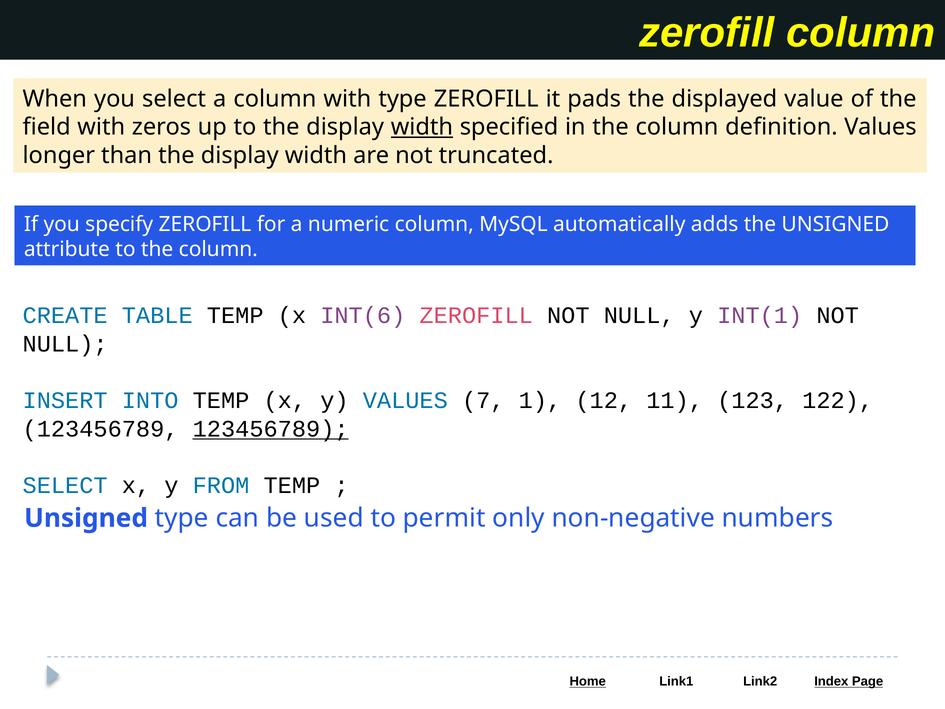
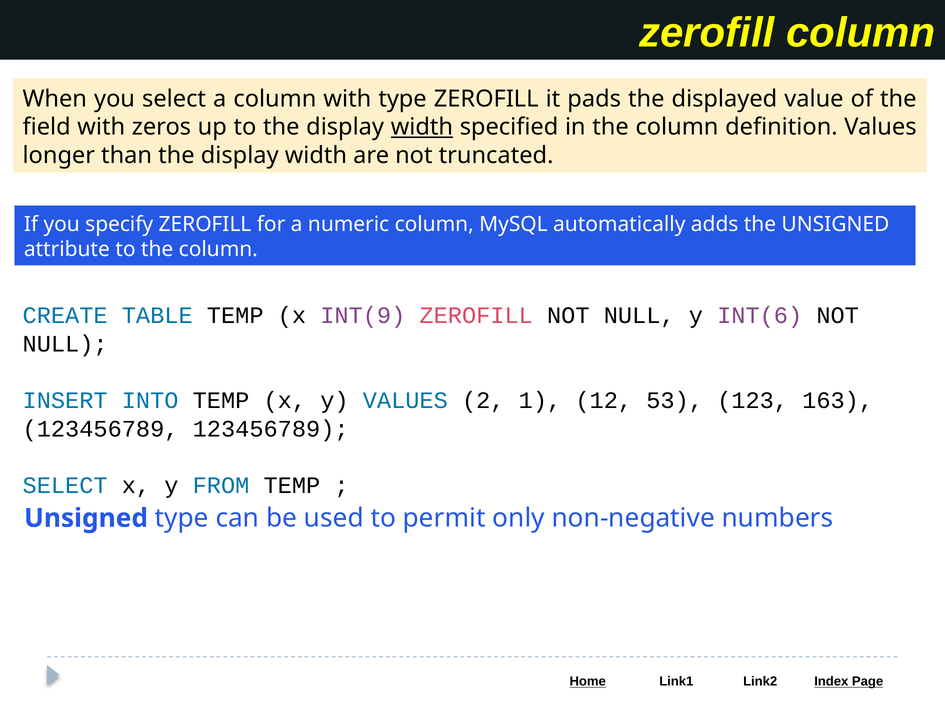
INT(6: INT(6 -> INT(9 (363, 315)
INT(1: INT(1 -> INT(6 (760, 315)
7: 7 -> 2 (483, 400)
11: 11 -> 53 (675, 400)
122: 122 -> 163 (838, 400)
123456789 underline: present -> none (271, 429)
